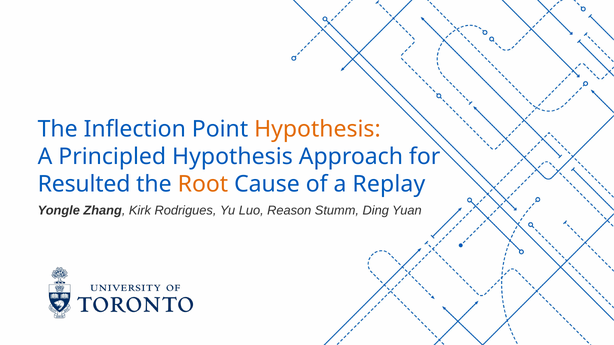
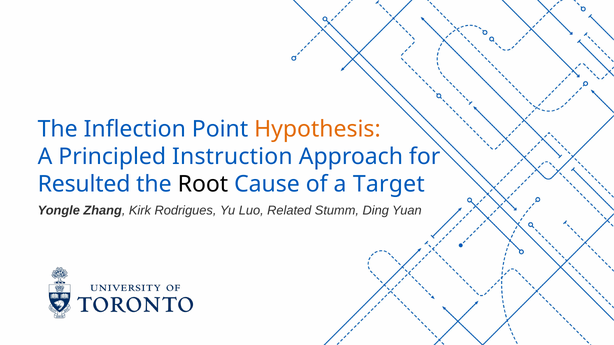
Principled Hypothesis: Hypothesis -> Instruction (232, 157)
Root colour: orange -> black (203, 184)
Replay: Replay -> Target (389, 184)
Reason: Reason -> Related (289, 211)
